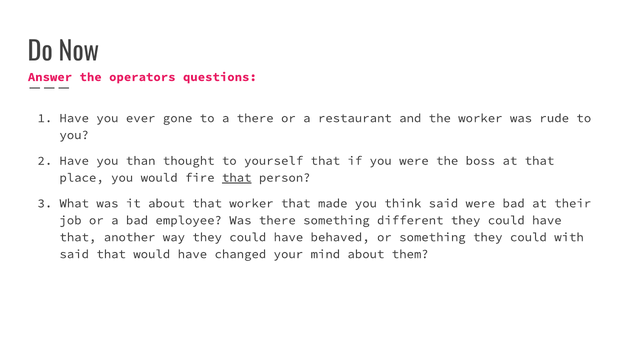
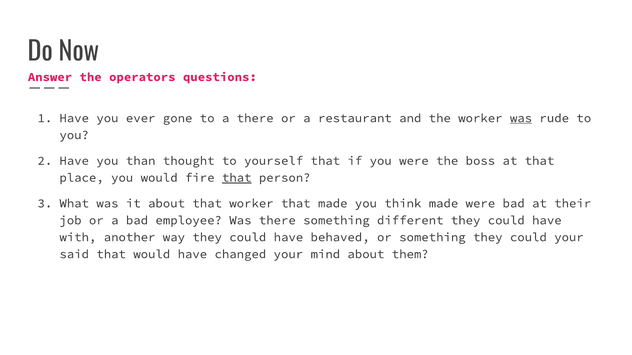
was underline: none -> present (521, 118)
think said: said -> made (443, 204)
that: that -> with (78, 237)
could with: with -> your (569, 237)
